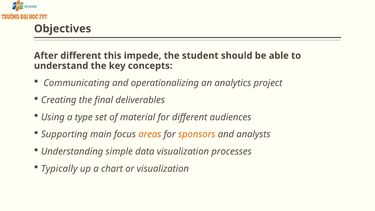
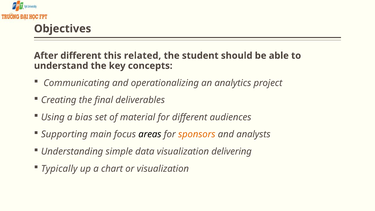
impede: impede -> related (143, 56)
type: type -> bias (84, 117)
areas colour: orange -> black (150, 134)
processes: processes -> delivering (232, 152)
